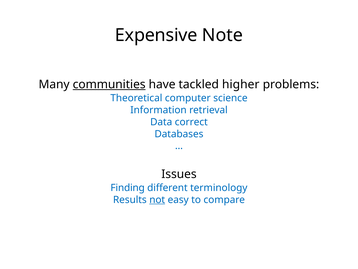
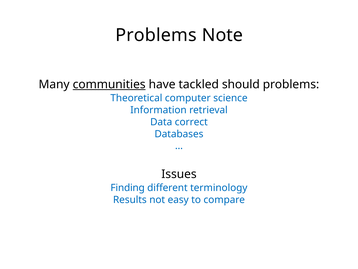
Expensive: Expensive -> Problems (156, 35)
higher: higher -> should (241, 84)
not underline: present -> none (157, 199)
